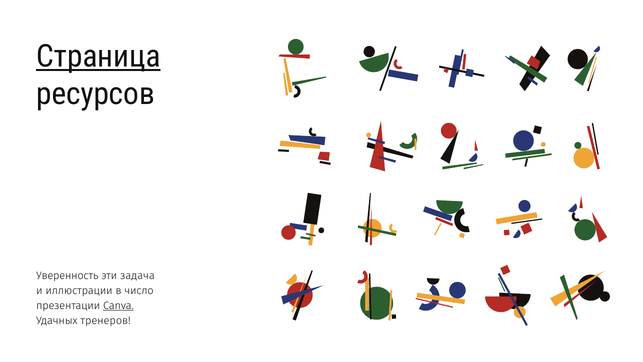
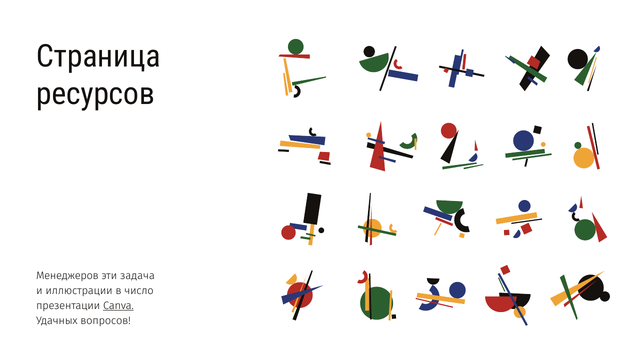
Страница underline: present -> none (98, 56)
Уверенность: Уверенность -> Менеджеров (67, 275)
тренеров: тренеров -> вопросов (106, 320)
